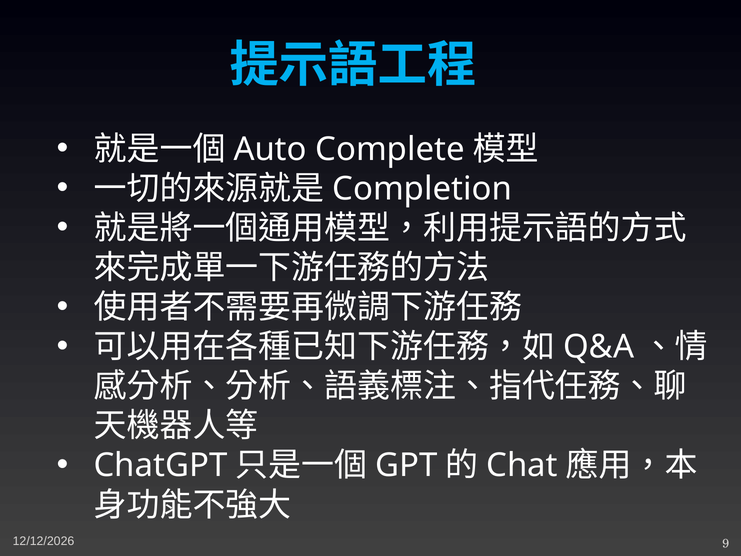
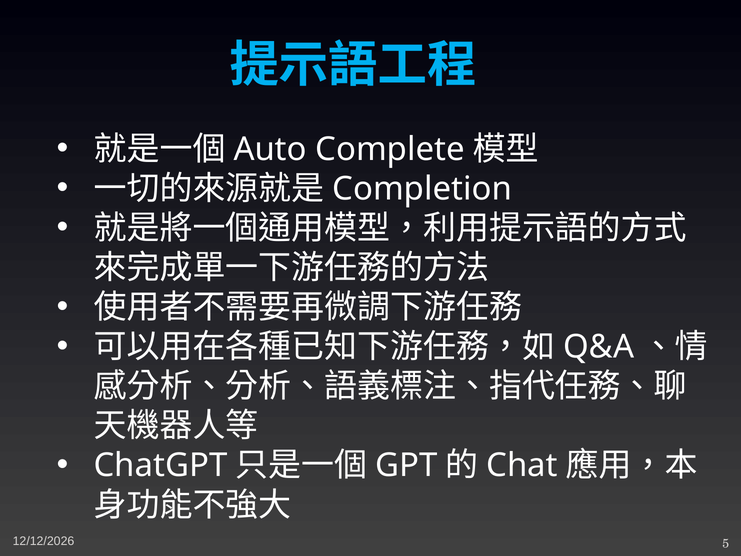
9: 9 -> 5 (726, 543)
